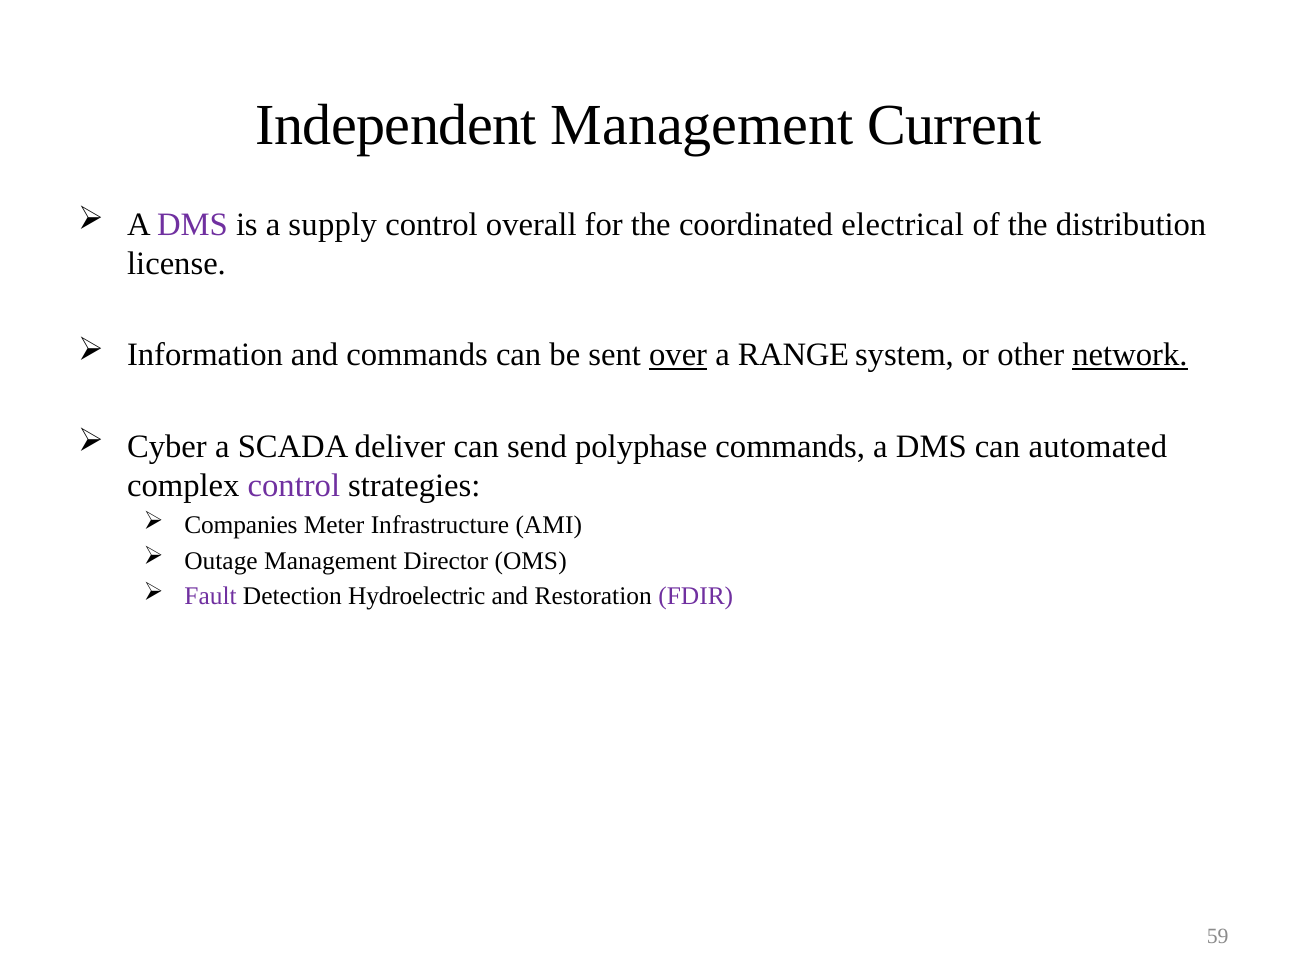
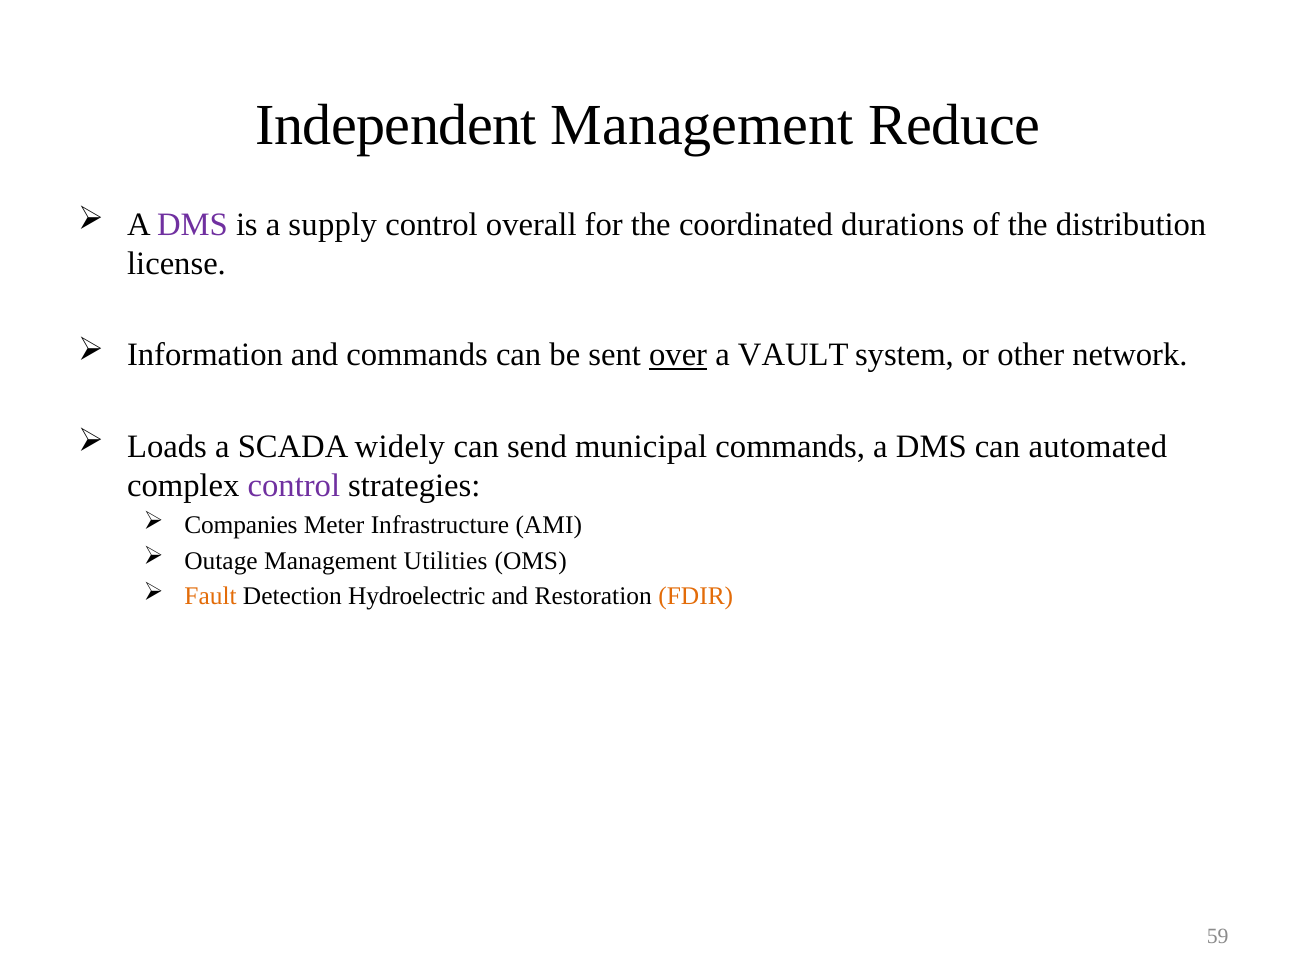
Current: Current -> Reduce (954, 125)
electrical: electrical -> durations (903, 224)
RANGE: RANGE -> VAULT (793, 355)
network underline: present -> none (1130, 355)
Cyber: Cyber -> Loads (167, 447)
deliver: deliver -> widely (400, 447)
polyphase: polyphase -> municipal (641, 447)
Director: Director -> Utilities (446, 561)
Fault colour: purple -> orange (211, 597)
FDIR colour: purple -> orange (696, 597)
